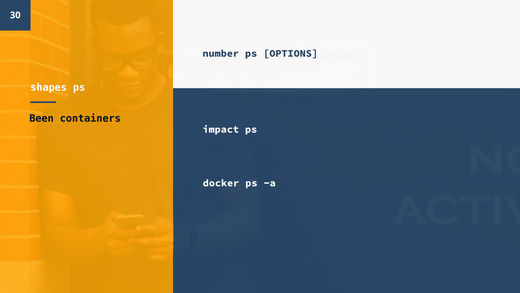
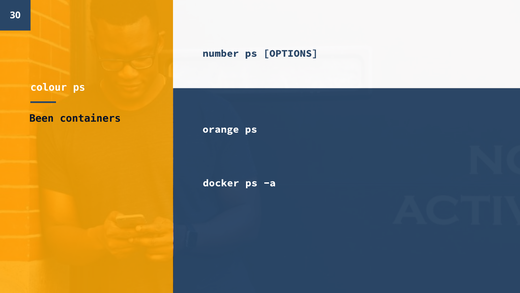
shapes: shapes -> colour (49, 87)
impact: impact -> orange (221, 129)
